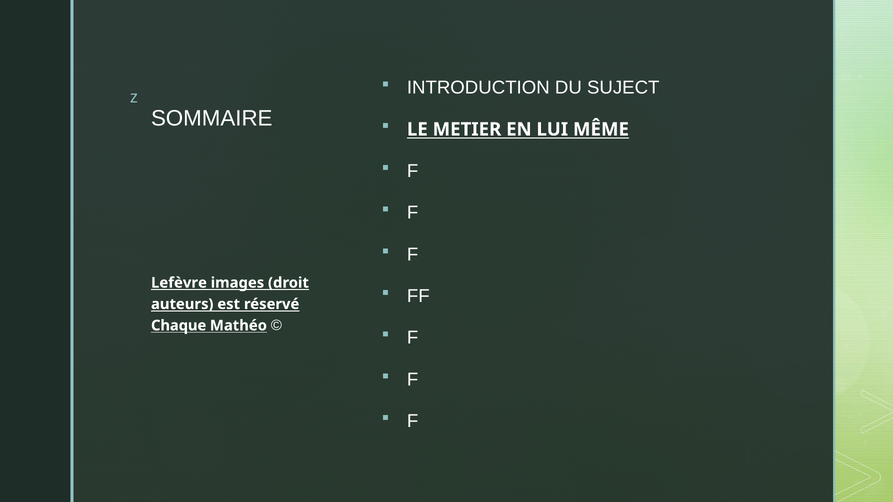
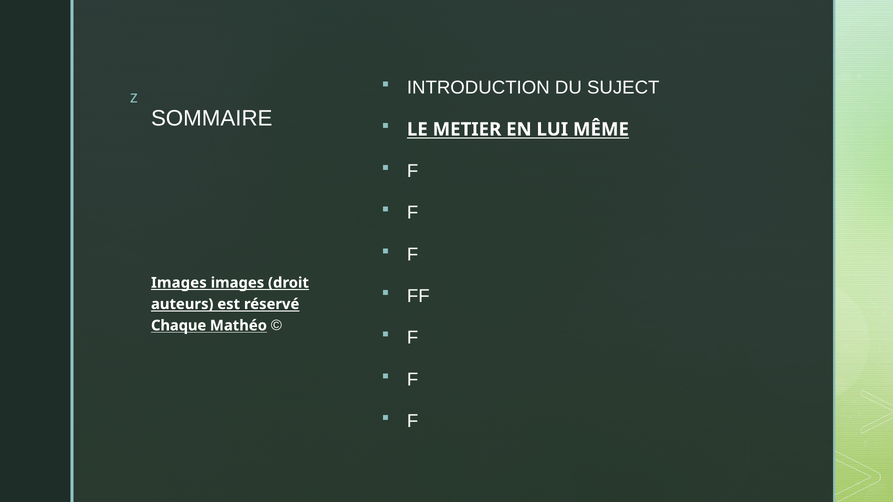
Lefèvre: Lefèvre -> Images (179, 283)
